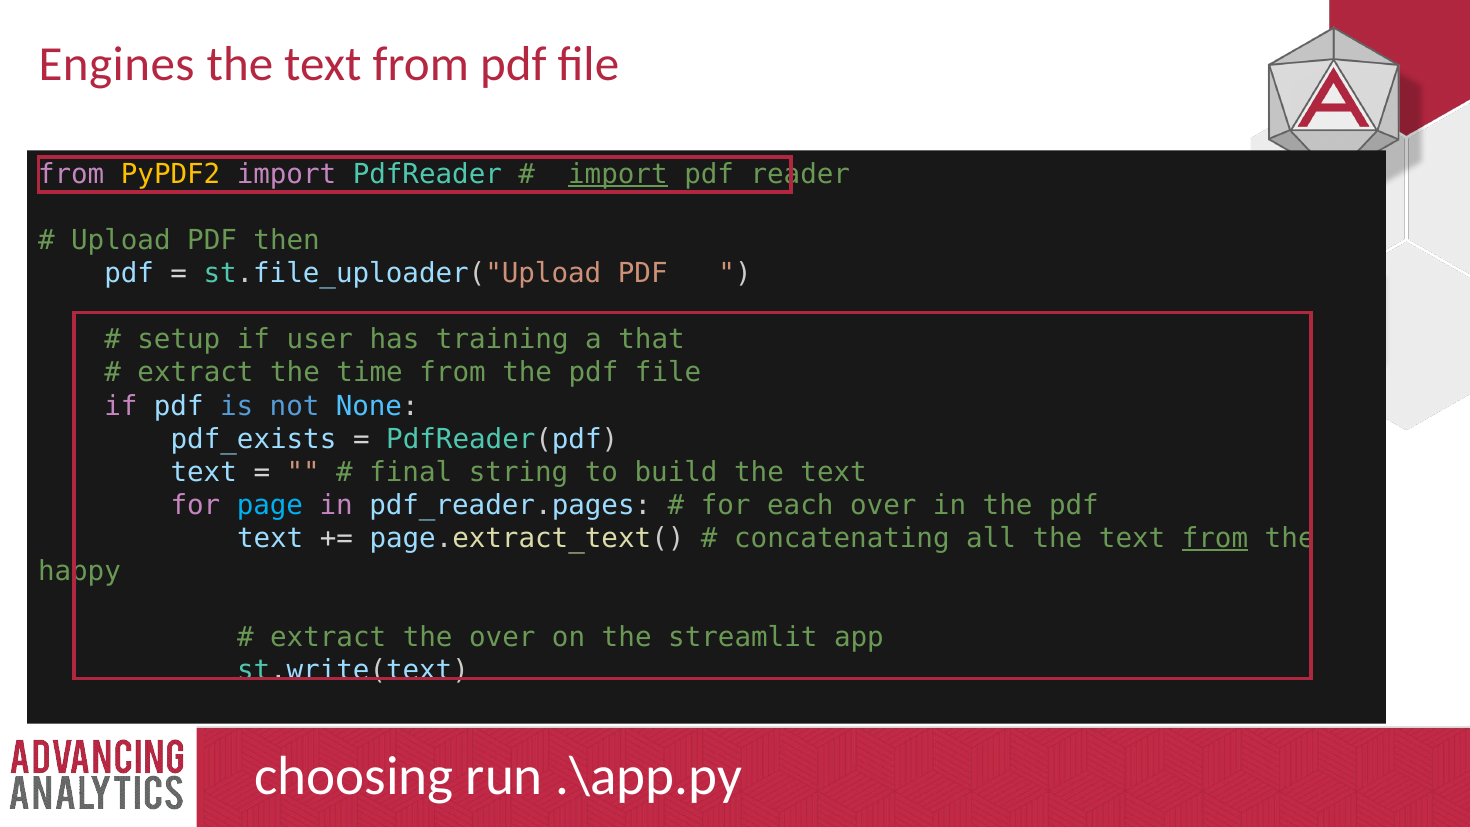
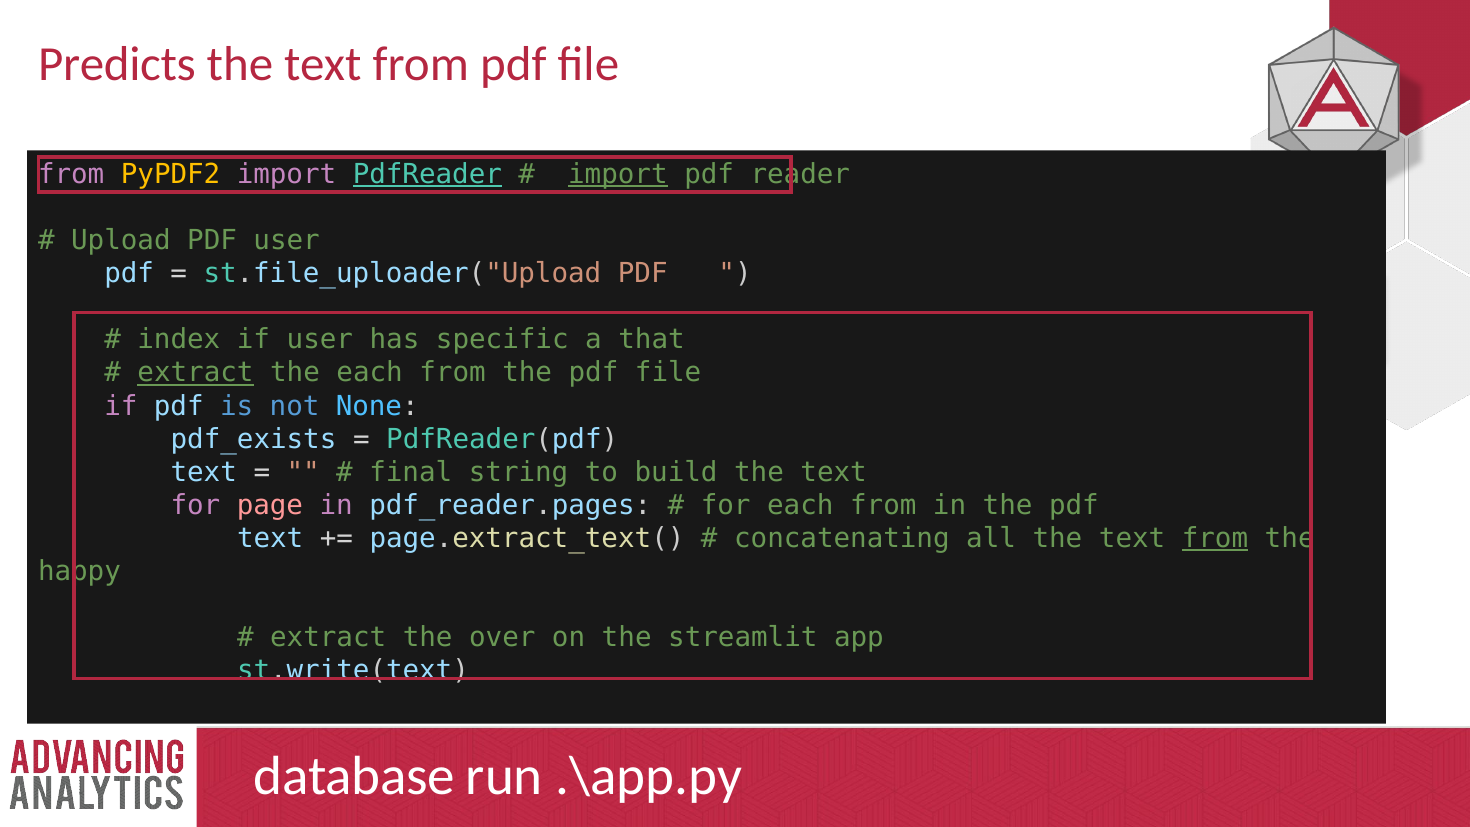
Engines: Engines -> Predicts (117, 65)
PdfReader underline: none -> present (427, 174)
PDF then: then -> user (287, 240)
setup: setup -> index (179, 340)
training: training -> specific (502, 340)
extract underline: none -> present (195, 373)
the time: time -> each (370, 373)
page colour: light blue -> pink (270, 505)
for each over: over -> from (883, 505)
choosing: choosing -> database (354, 776)
